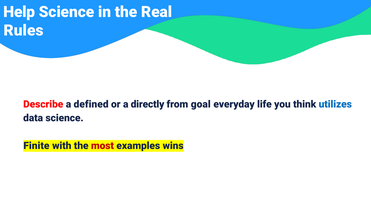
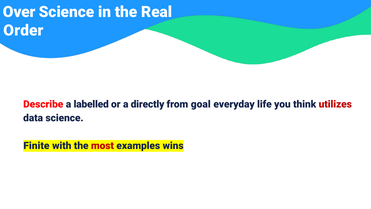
Help: Help -> Over (19, 12)
Rules: Rules -> Order (24, 31)
defined: defined -> labelled (91, 104)
utilizes colour: blue -> red (335, 104)
